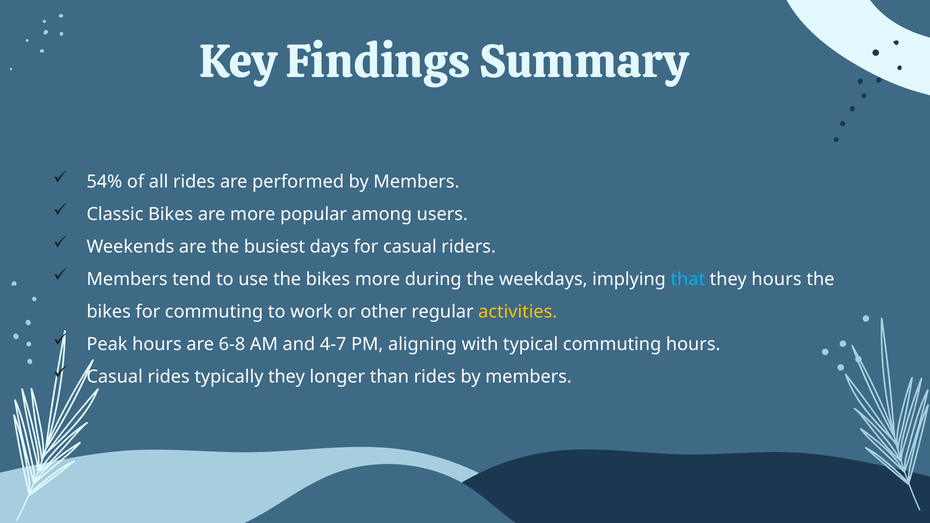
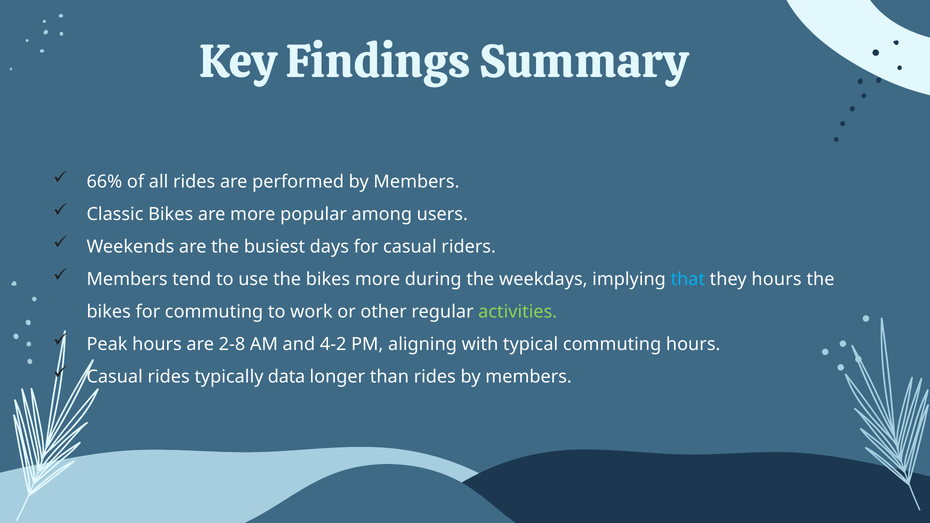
54%: 54% -> 66% (104, 182)
activities colour: yellow -> light green (518, 312)
6-8: 6-8 -> 2-8 (232, 344)
4-7: 4-7 -> 4-2 (333, 344)
typically they: they -> data (287, 377)
